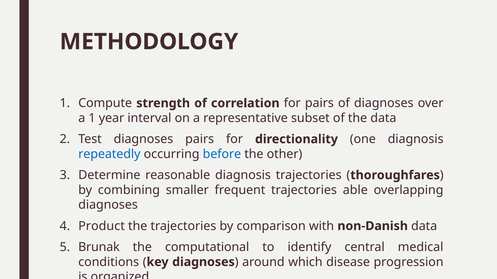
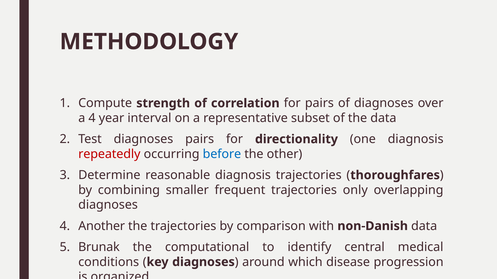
a 1: 1 -> 4 (92, 118)
repeatedly colour: blue -> red (109, 154)
able: able -> only (355, 190)
Product: Product -> Another (102, 226)
